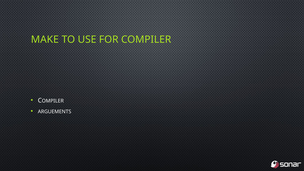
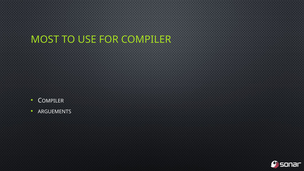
MAKE: MAKE -> MOST (45, 40)
